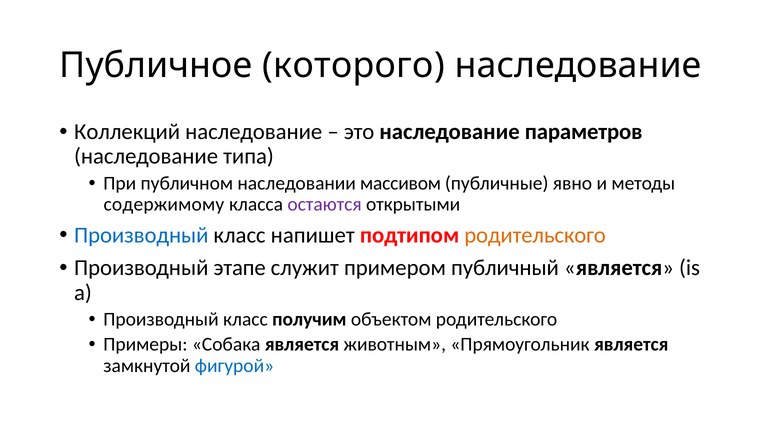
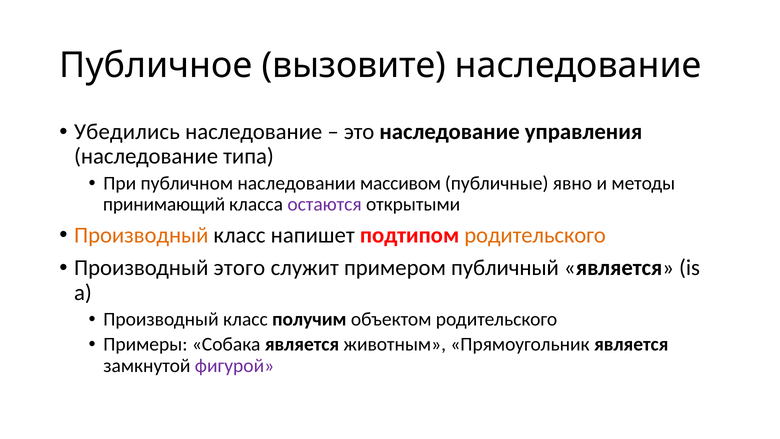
которого: которого -> вызовите (354, 66)
Коллекций: Коллекций -> Убедились (127, 132)
параметров: параметров -> управления (584, 132)
содержимому: содержимому -> принимающий (164, 204)
Производный colour: blue -> orange (141, 235)
этапе: этапе -> этого (239, 268)
фигурой colour: blue -> purple (235, 365)
